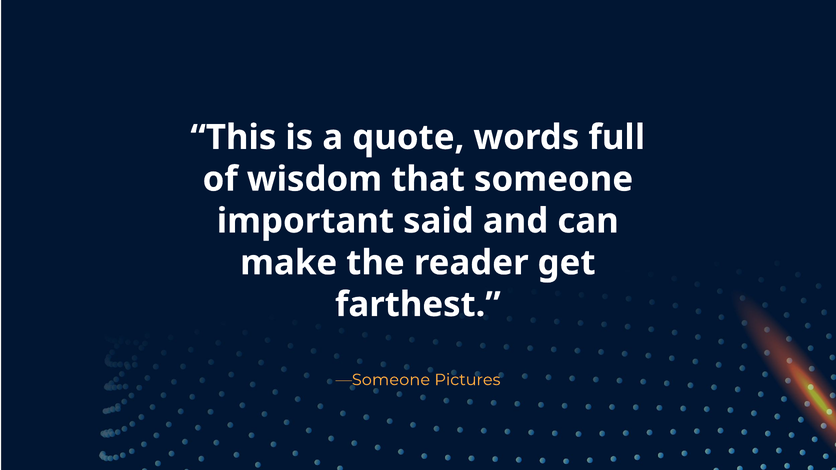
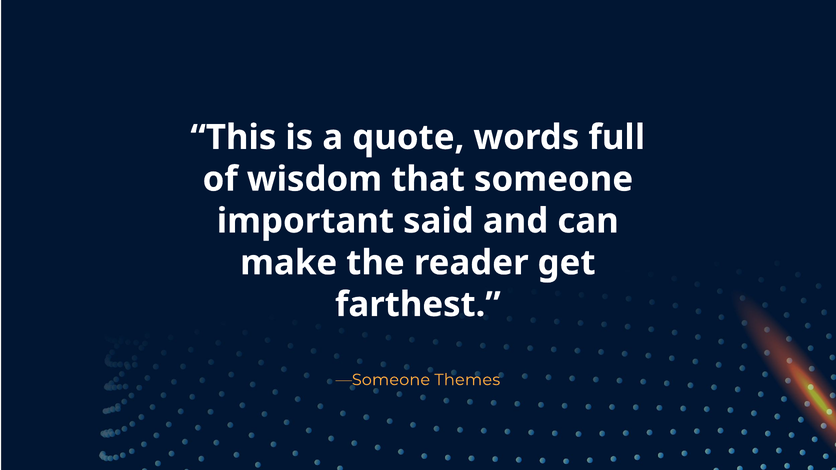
Pictures: Pictures -> Themes (467, 380)
